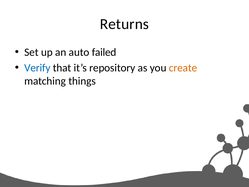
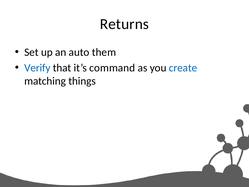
failed: failed -> them (104, 52)
repository: repository -> command (112, 68)
create colour: orange -> blue (183, 68)
